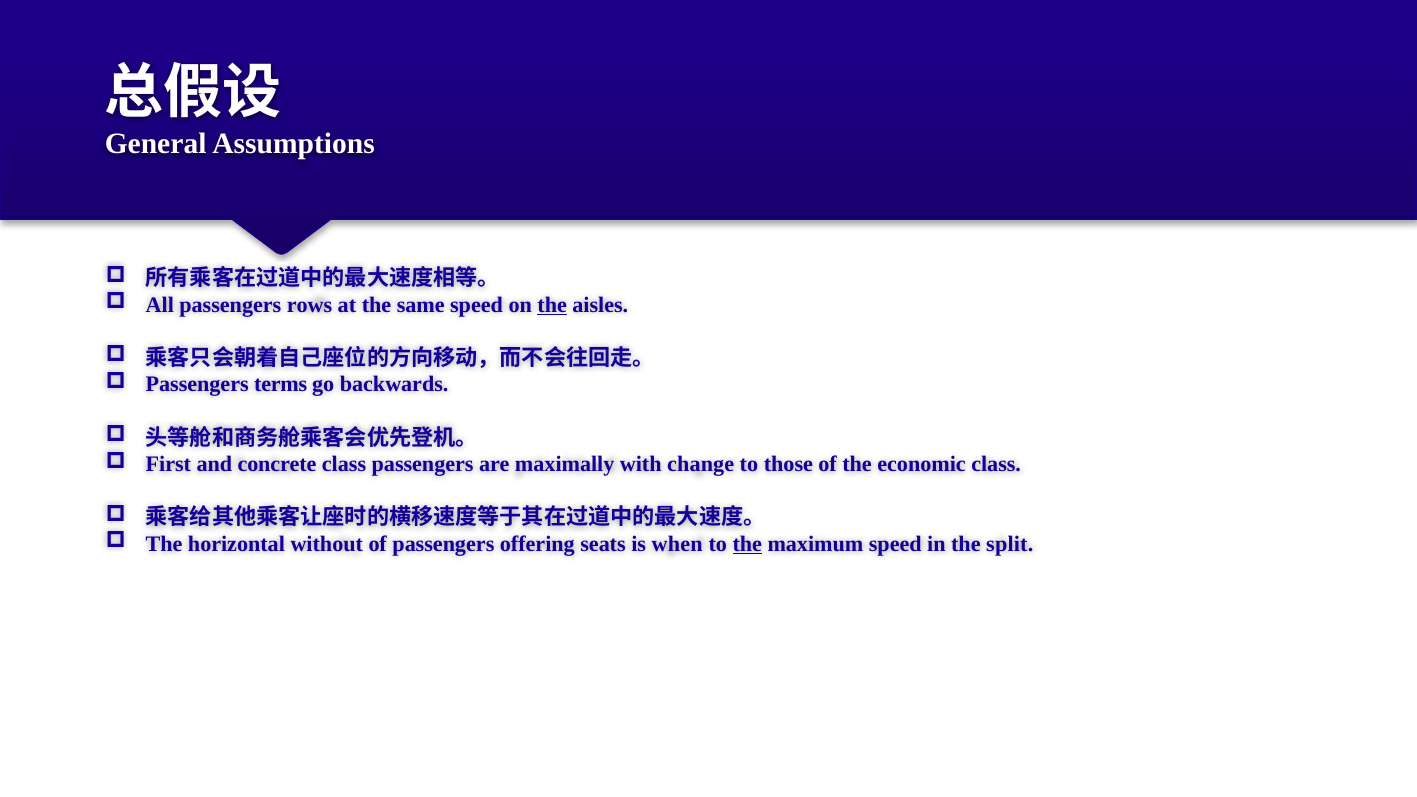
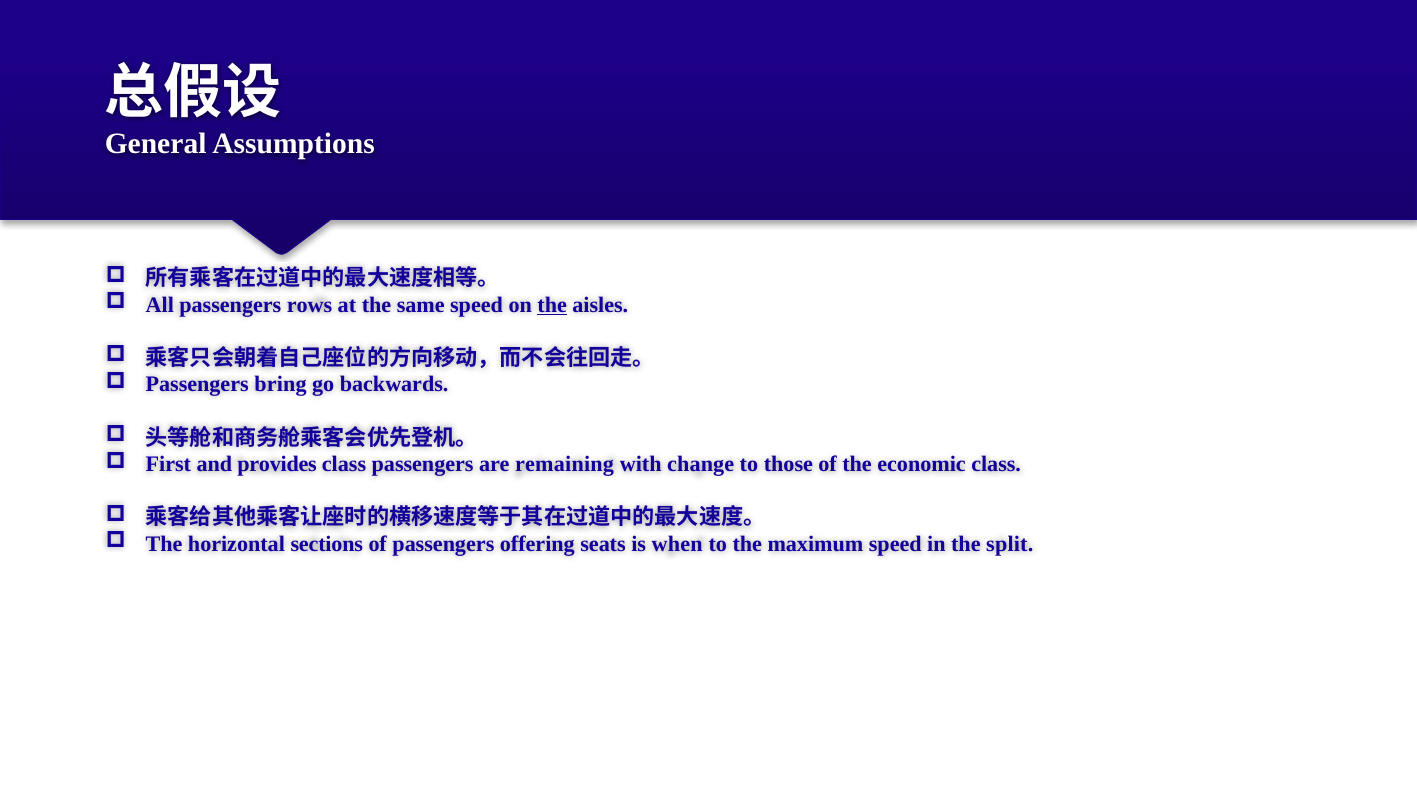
terms: terms -> bring (281, 385)
concrete: concrete -> provides (277, 464)
maximally: maximally -> remaining (565, 464)
without: without -> sections (327, 544)
the underline: present -> none (747, 544)
